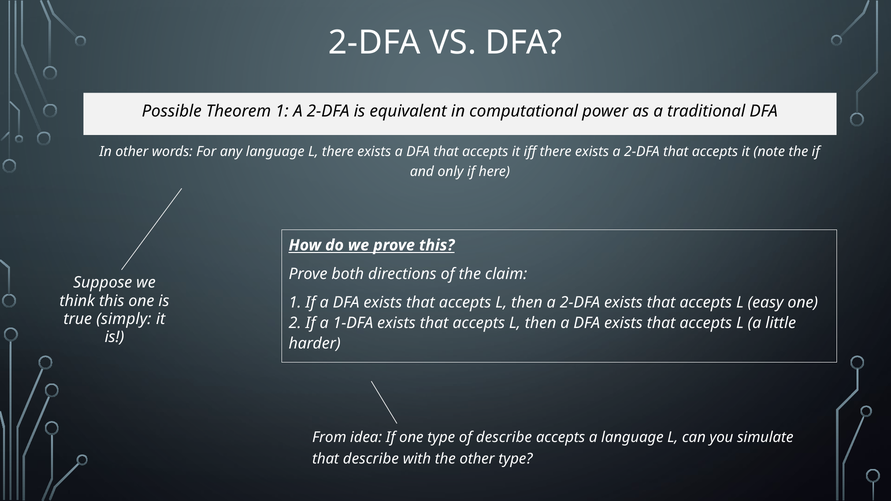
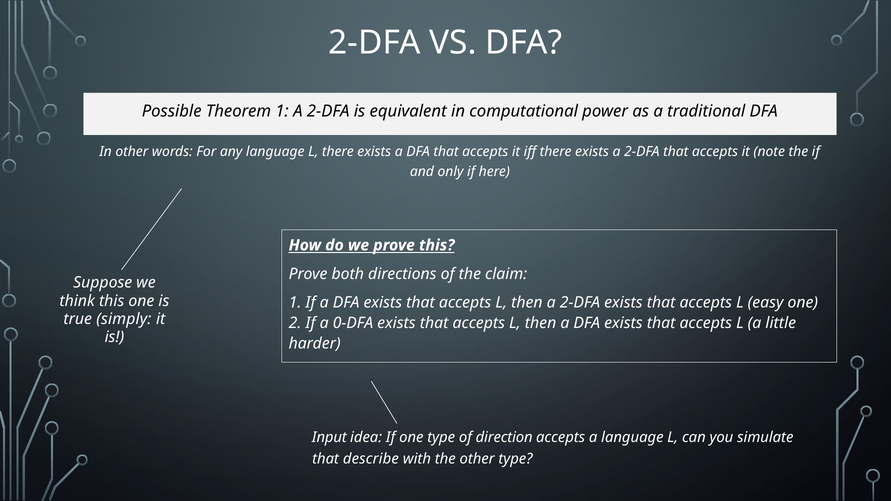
1-DFA: 1-DFA -> 0-DFA (353, 323)
From: From -> Input (329, 438)
of describe: describe -> direction (504, 438)
